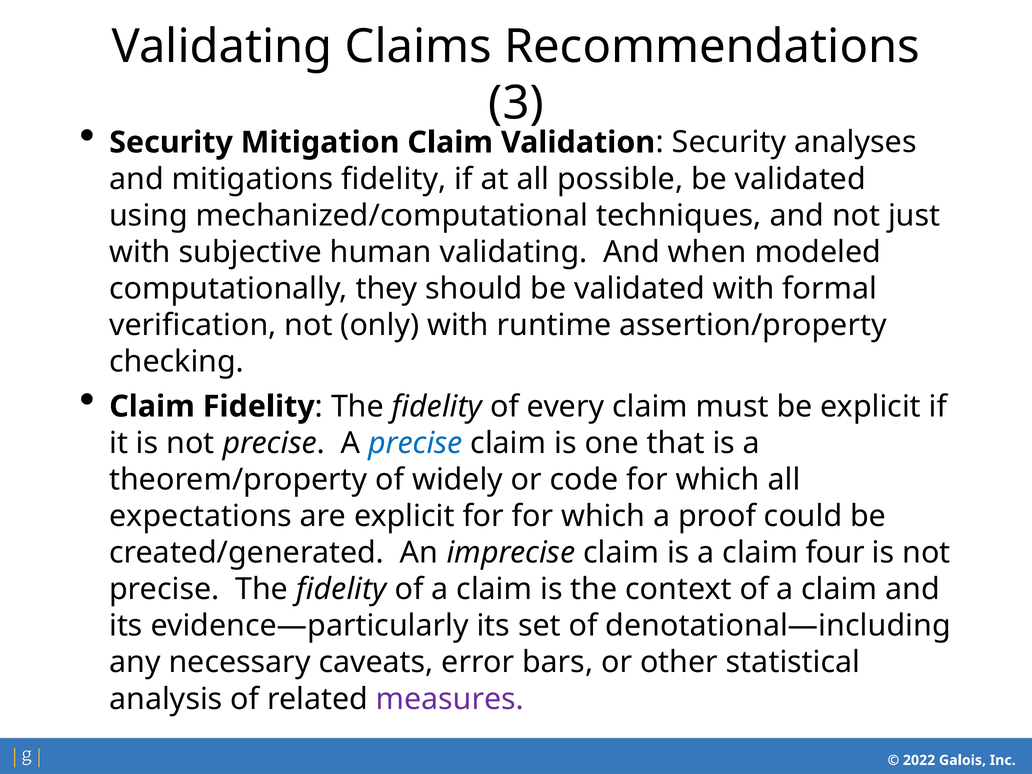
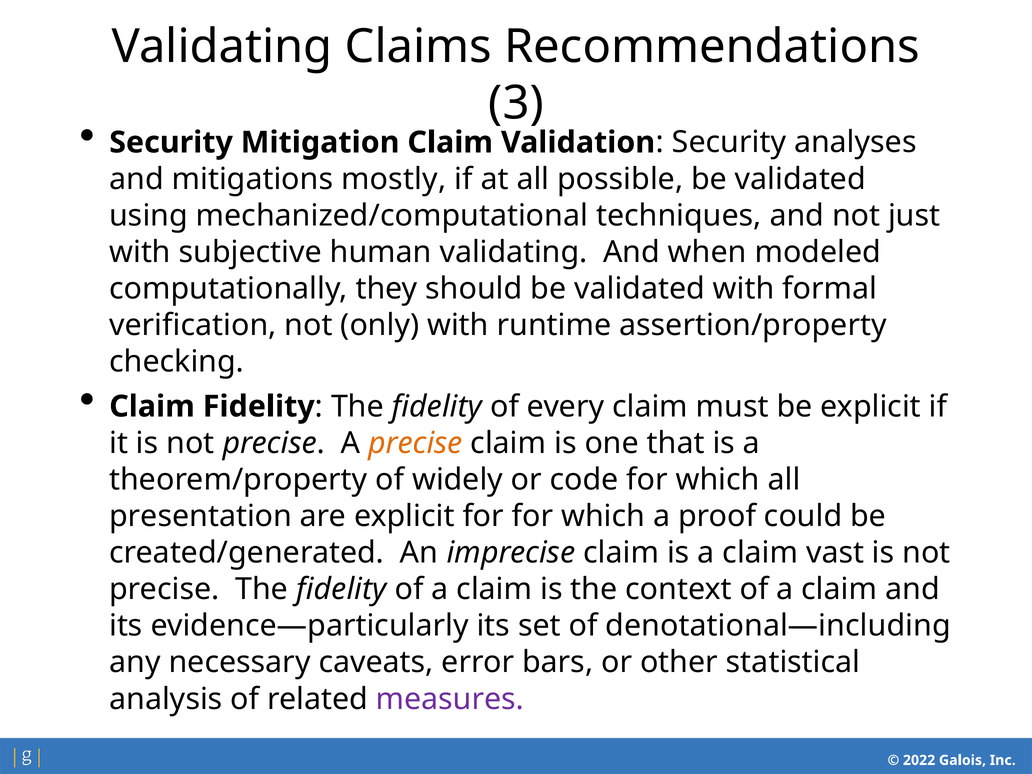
mitigations fidelity: fidelity -> mostly (394, 179)
precise colour: blue -> orange (415, 443)
expectations: expectations -> presentation (201, 516)
four: four -> vast (835, 553)
